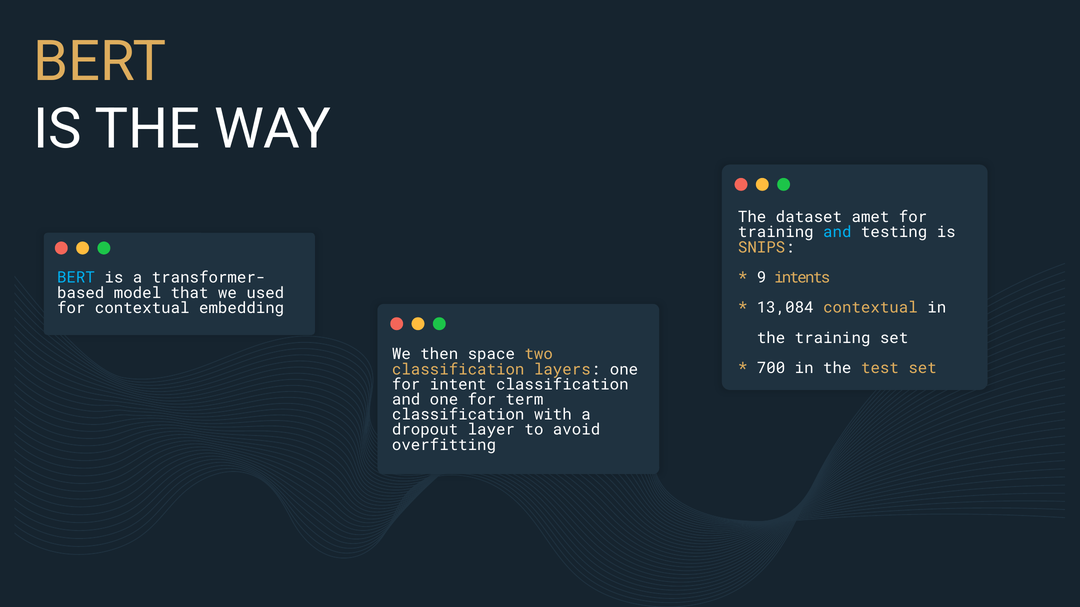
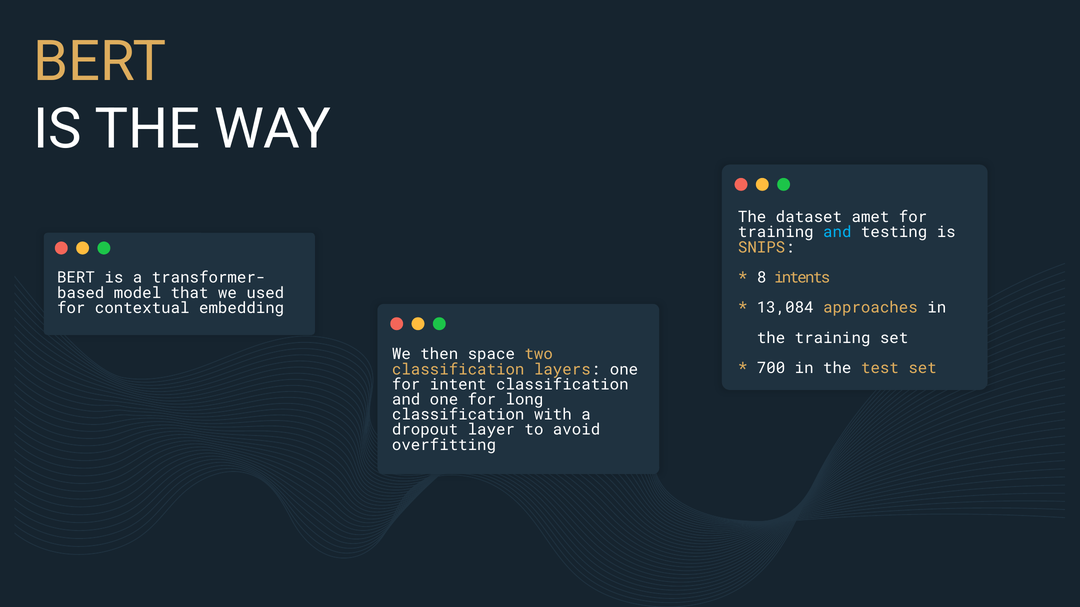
9: 9 -> 8 (762, 278)
BERT colour: light blue -> white (76, 278)
13,084 contextual: contextual -> approaches (870, 308)
term: term -> long (524, 400)
